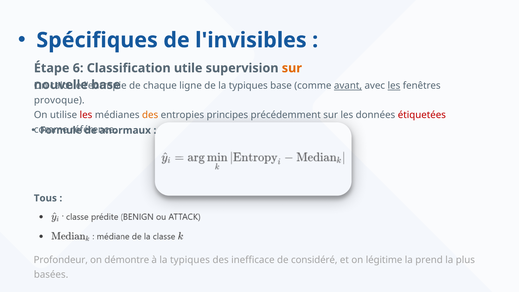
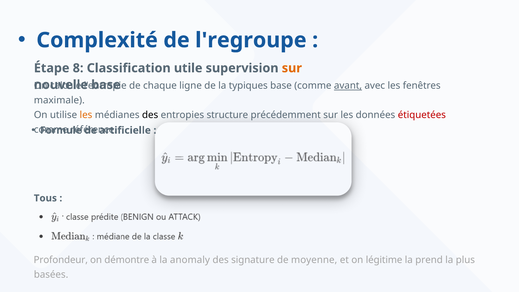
Spécifiques: Spécifiques -> Complexité (97, 40)
l'invisibles: l'invisibles -> l'regroupe (251, 40)
6: 6 -> 8 (78, 68)
les underline: present -> none (394, 86)
provoque: provoque -> maximale (59, 100)
les colour: red -> orange (86, 115)
des colour: orange -> black (150, 115)
principes: principes -> structure (227, 115)
anormaux: anormaux -> artificielle (125, 130)
à la typiques: typiques -> anomaly (190, 260)
inefficace: inefficace -> signature (253, 260)
considéré: considéré -> moyenne (314, 260)
